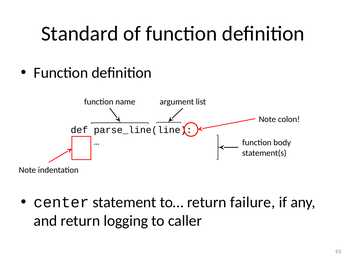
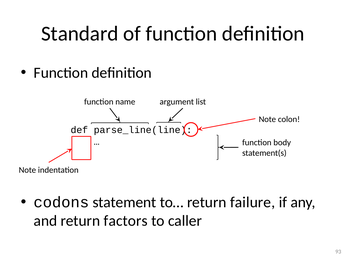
center: center -> codons (61, 202)
logging: logging -> factors (126, 220)
